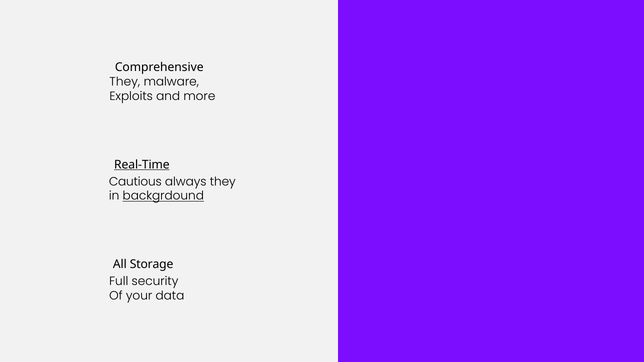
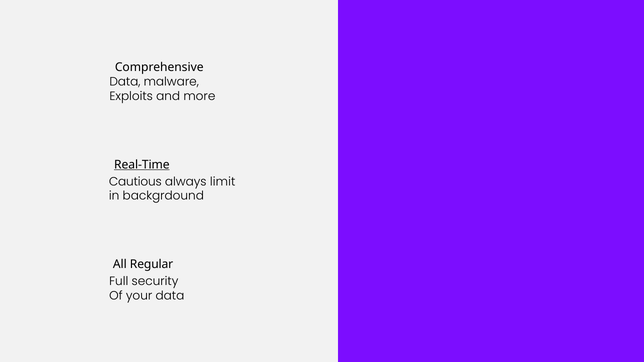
They: They -> Data (125, 82)
always they: they -> limit (223, 182)
backgrdound underline: present -> none (163, 196)
Storage: Storage -> Regular (152, 264)
